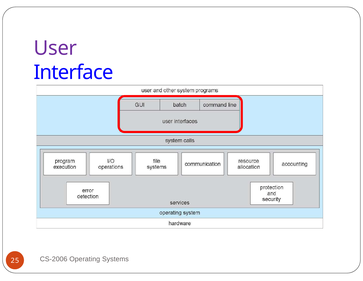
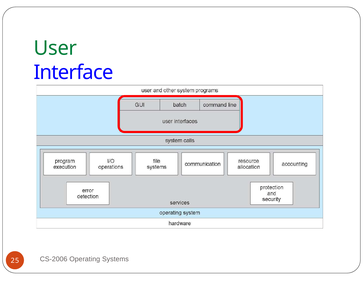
User colour: purple -> green (55, 48)
